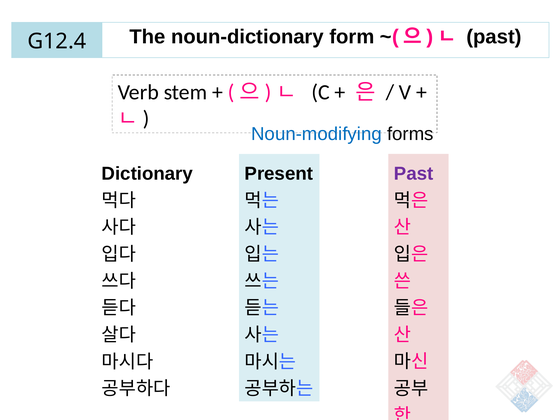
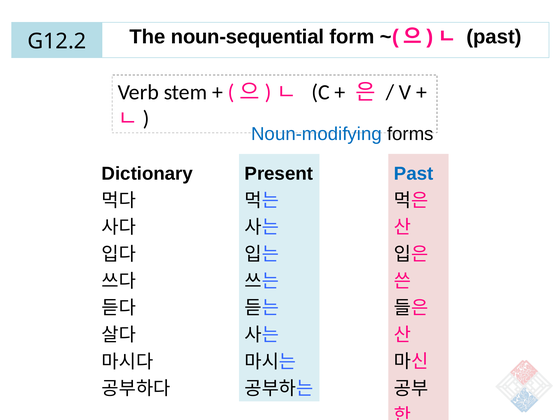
G12.4: G12.4 -> G12.2 (57, 41)
noun-dictionary: noun-dictionary -> noun-sequential (247, 37)
Past colour: purple -> blue (414, 174)
